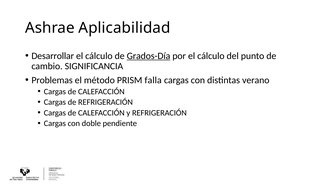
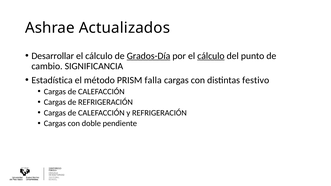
Aplicabilidad: Aplicabilidad -> Actualizados (124, 28)
cálculo underline: none -> present (211, 56)
Problemas: Problemas -> Estadística (52, 80)
verano: verano -> festivo (256, 80)
